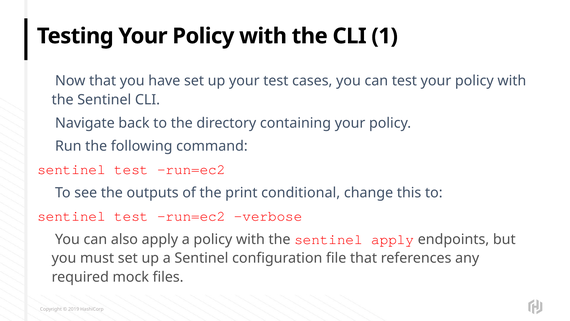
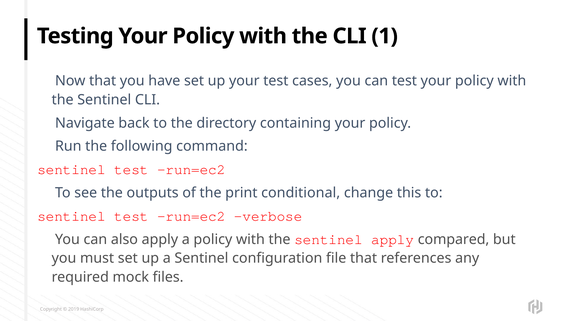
endpoints: endpoints -> compared (454, 239)
